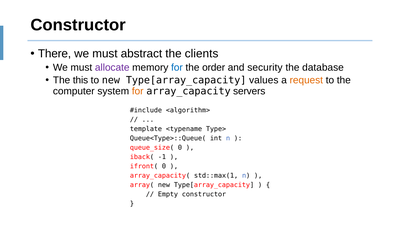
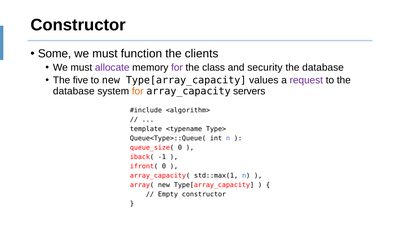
There: There -> Some (55, 54)
abstract: abstract -> function (141, 54)
for colour: blue -> purple (177, 67)
order: order -> class (214, 67)
this: this -> five (81, 80)
request colour: orange -> purple (306, 80)
computer: computer -> database (74, 91)
